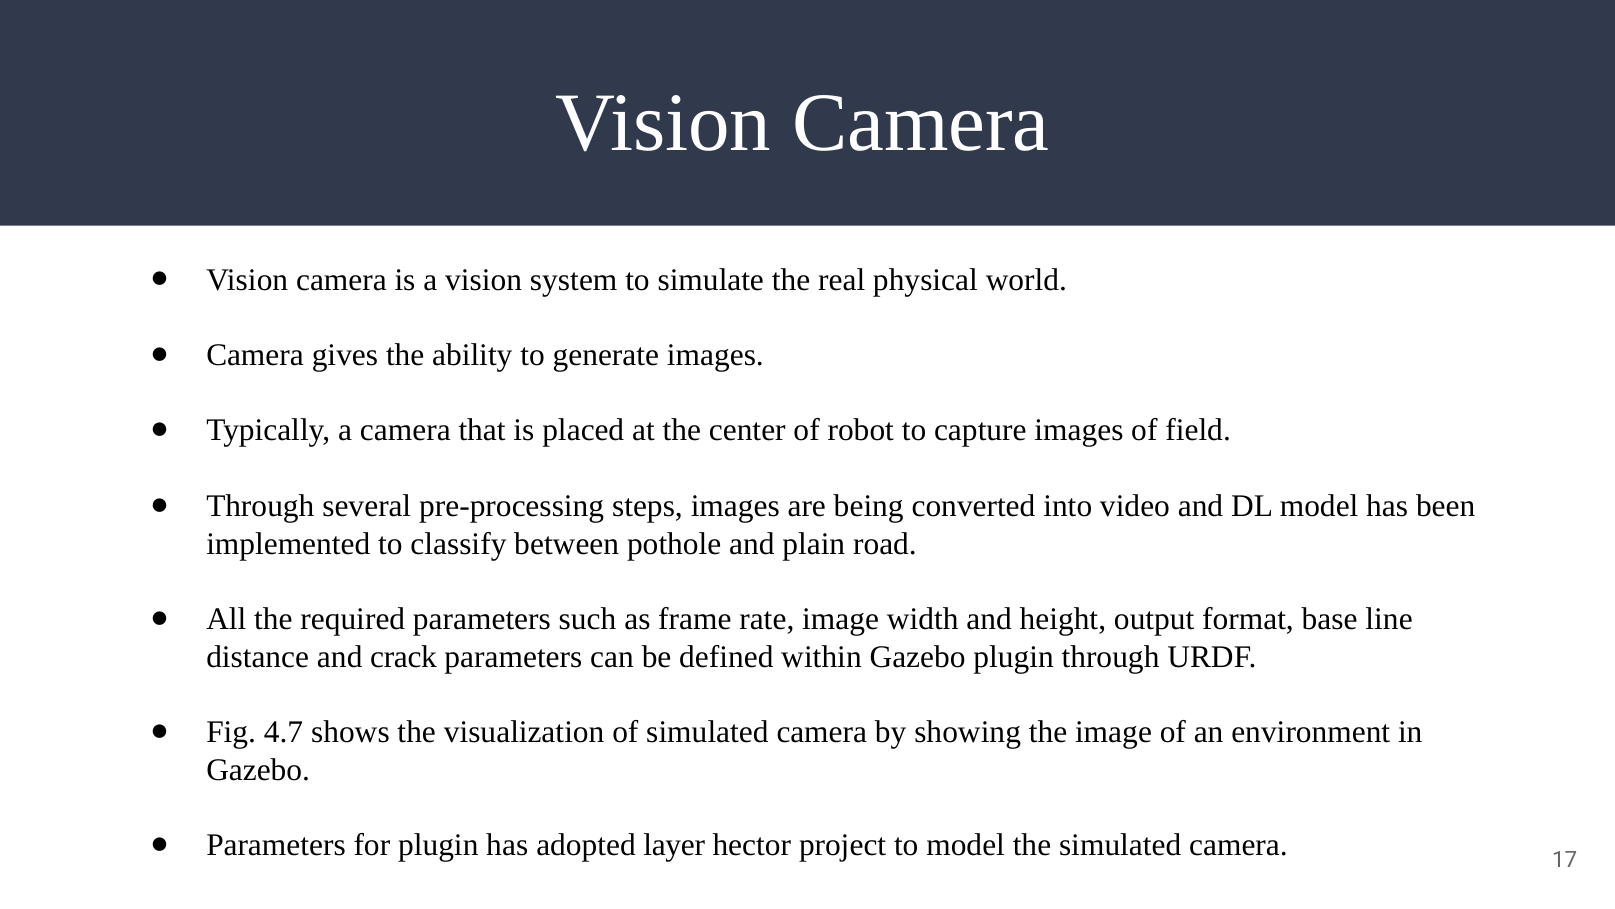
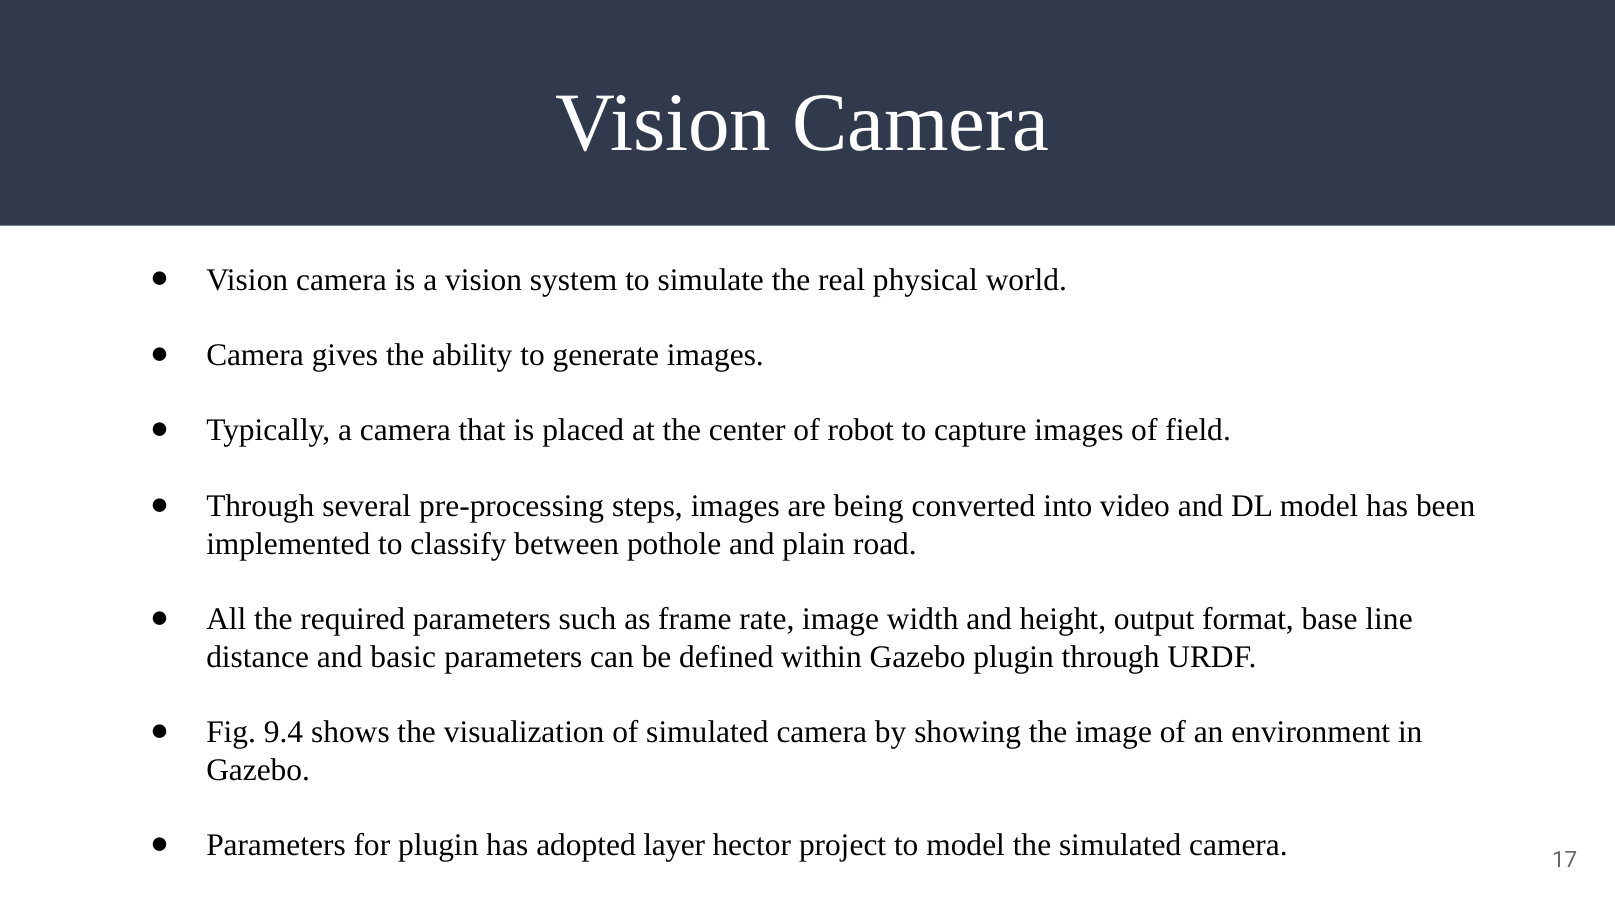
crack: crack -> basic (403, 657)
4.7: 4.7 -> 9.4 (283, 732)
